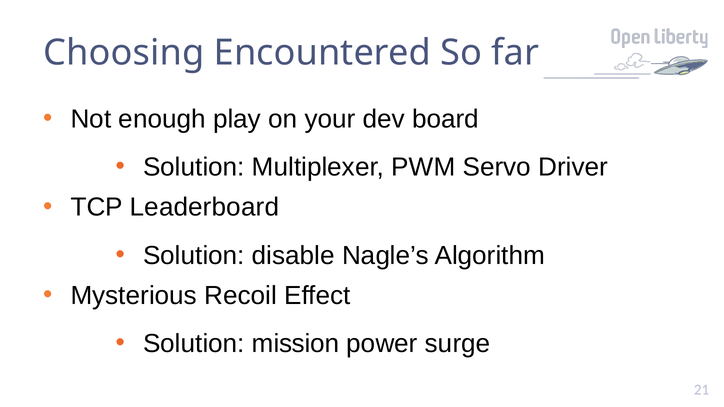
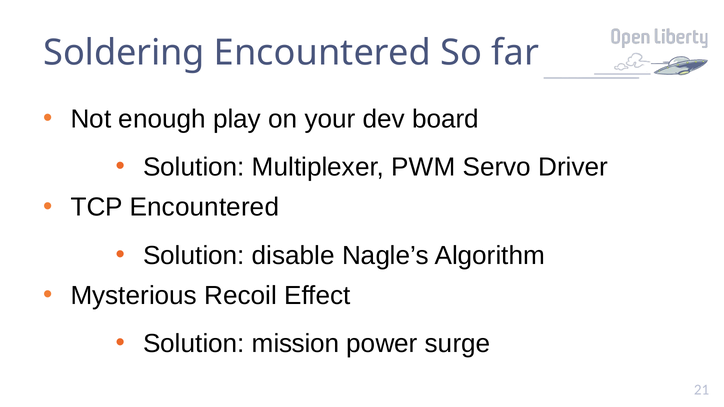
Choosing: Choosing -> Soldering (124, 53)
TCP Leaderboard: Leaderboard -> Encountered (204, 207)
